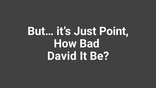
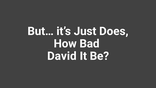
Point: Point -> Does (114, 31)
